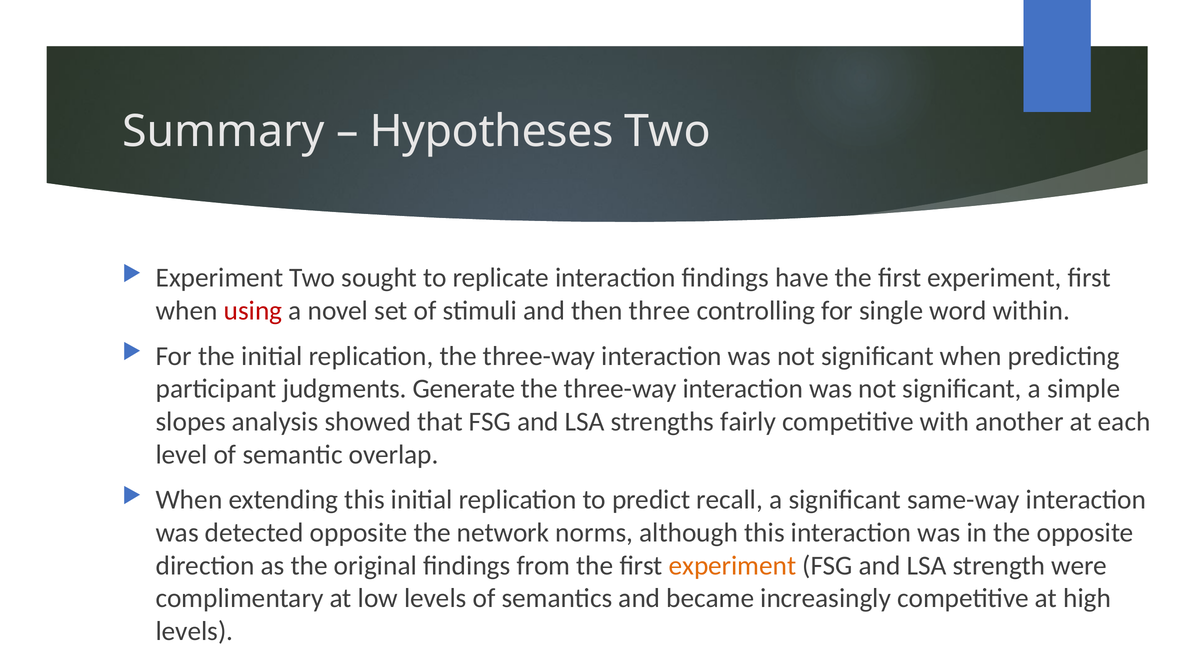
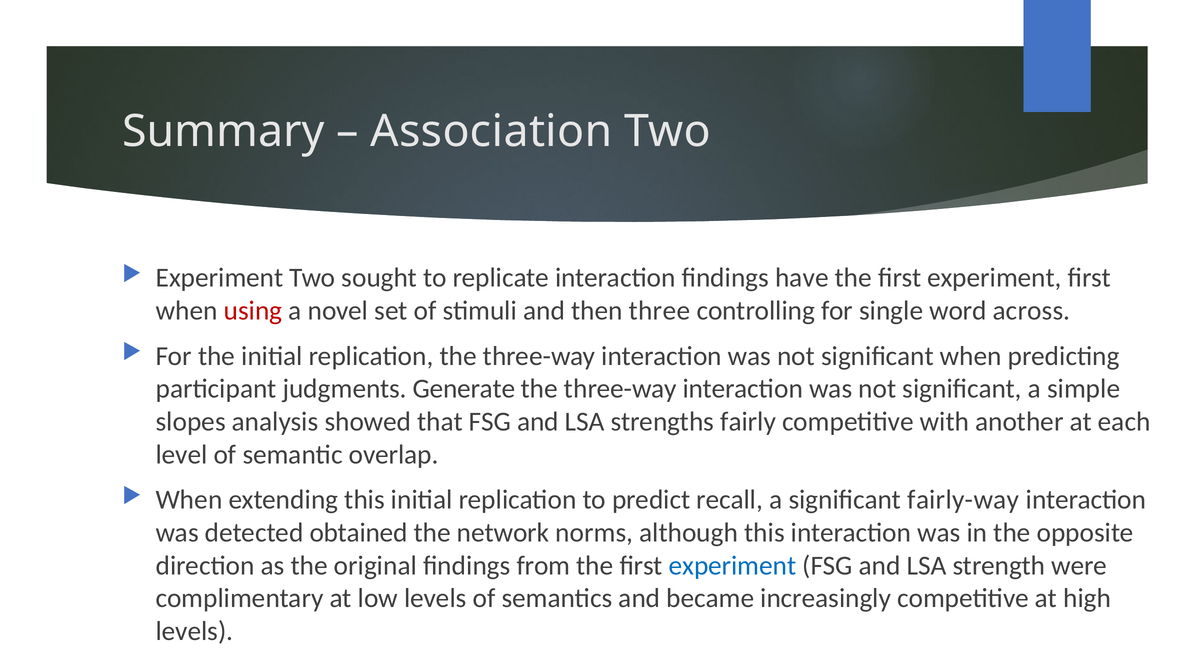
Hypotheses: Hypotheses -> Association (491, 132)
within: within -> across (1031, 311)
same-way: same-way -> fairly-way (963, 500)
detected opposite: opposite -> obtained (359, 533)
experiment colour: orange -> blue (732, 566)
